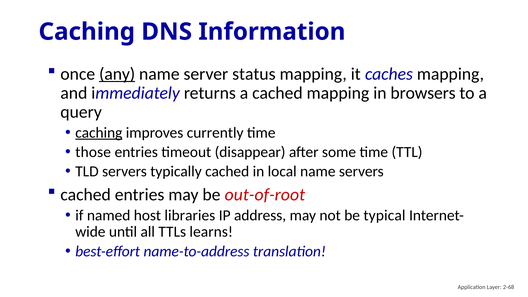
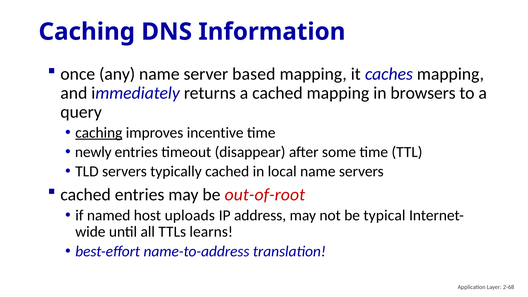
any underline: present -> none (117, 74)
status: status -> based (254, 74)
currently: currently -> incentive (215, 133)
those: those -> newly (93, 152)
libraries: libraries -> uploads (190, 215)
